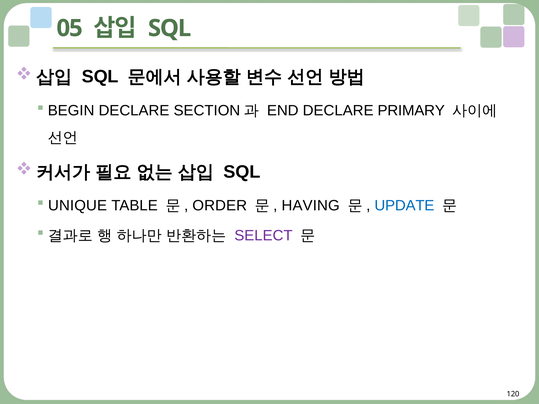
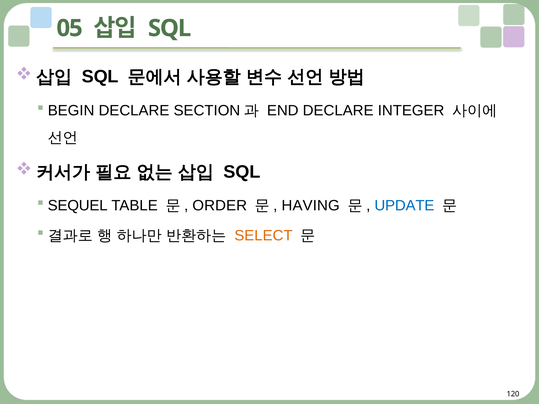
PRIMARY: PRIMARY -> INTEGER (411, 111)
UNIQUE: UNIQUE -> SEQUEL (78, 206)
SELECT colour: purple -> orange (263, 236)
